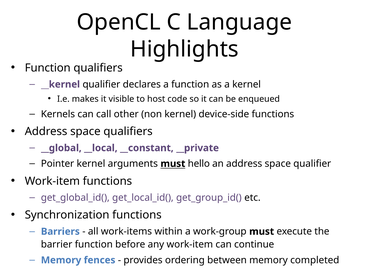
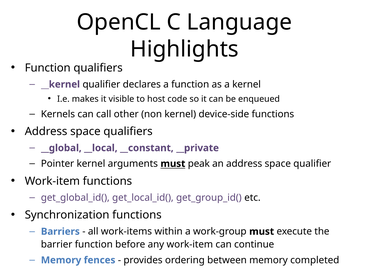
hello: hello -> peak (199, 164)
